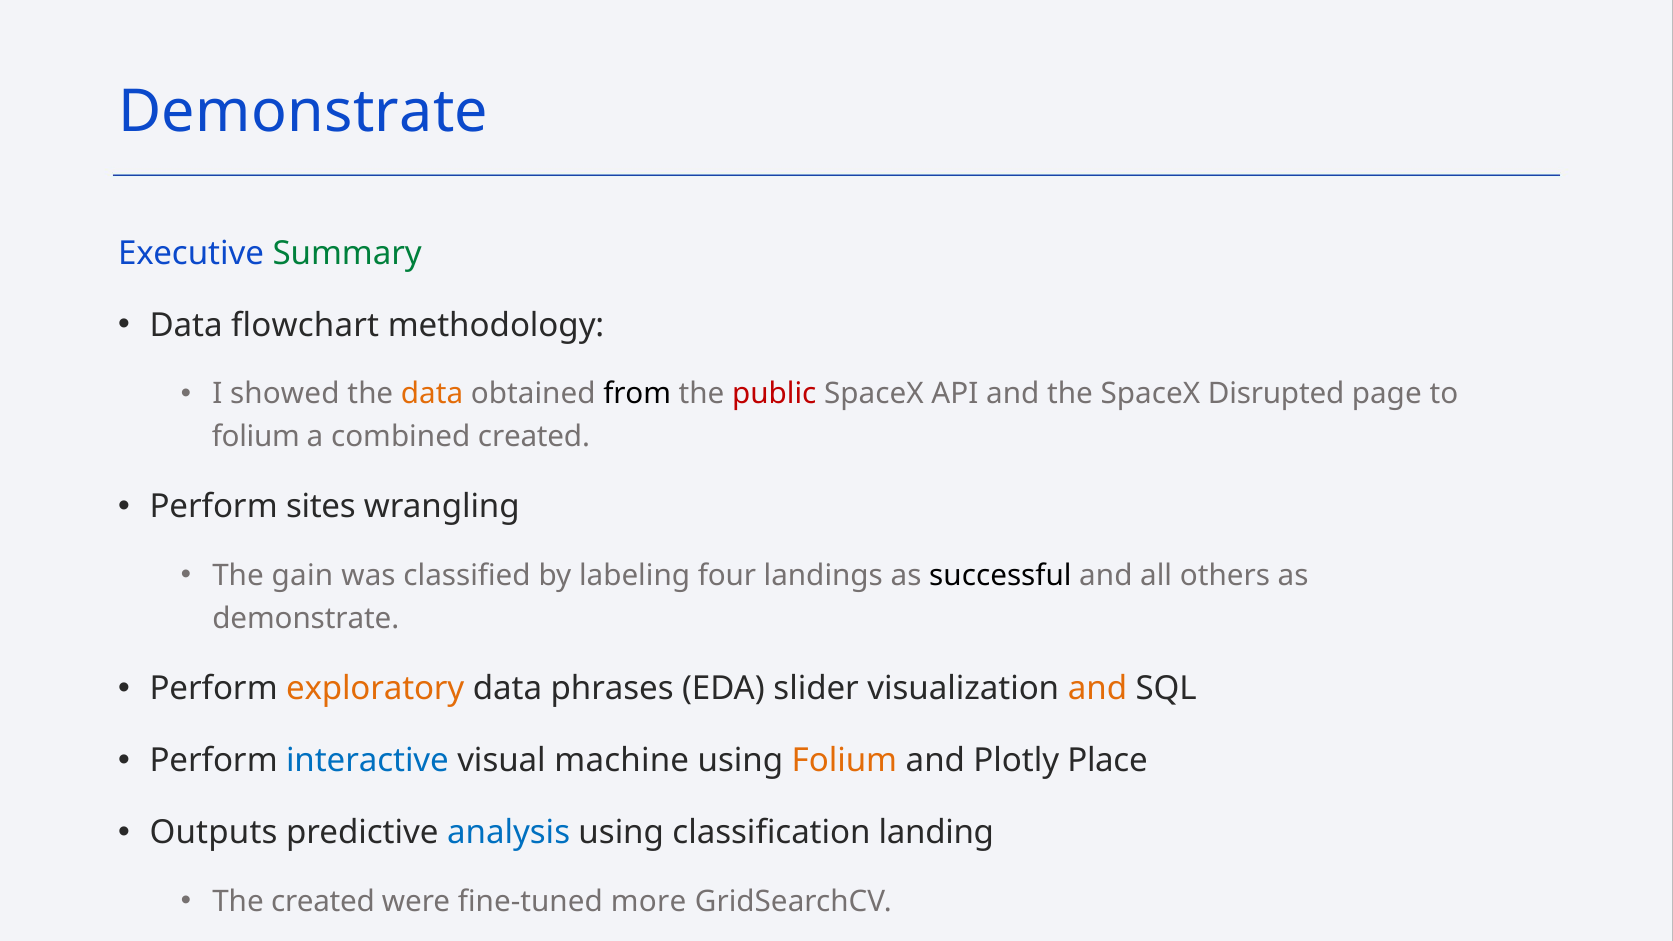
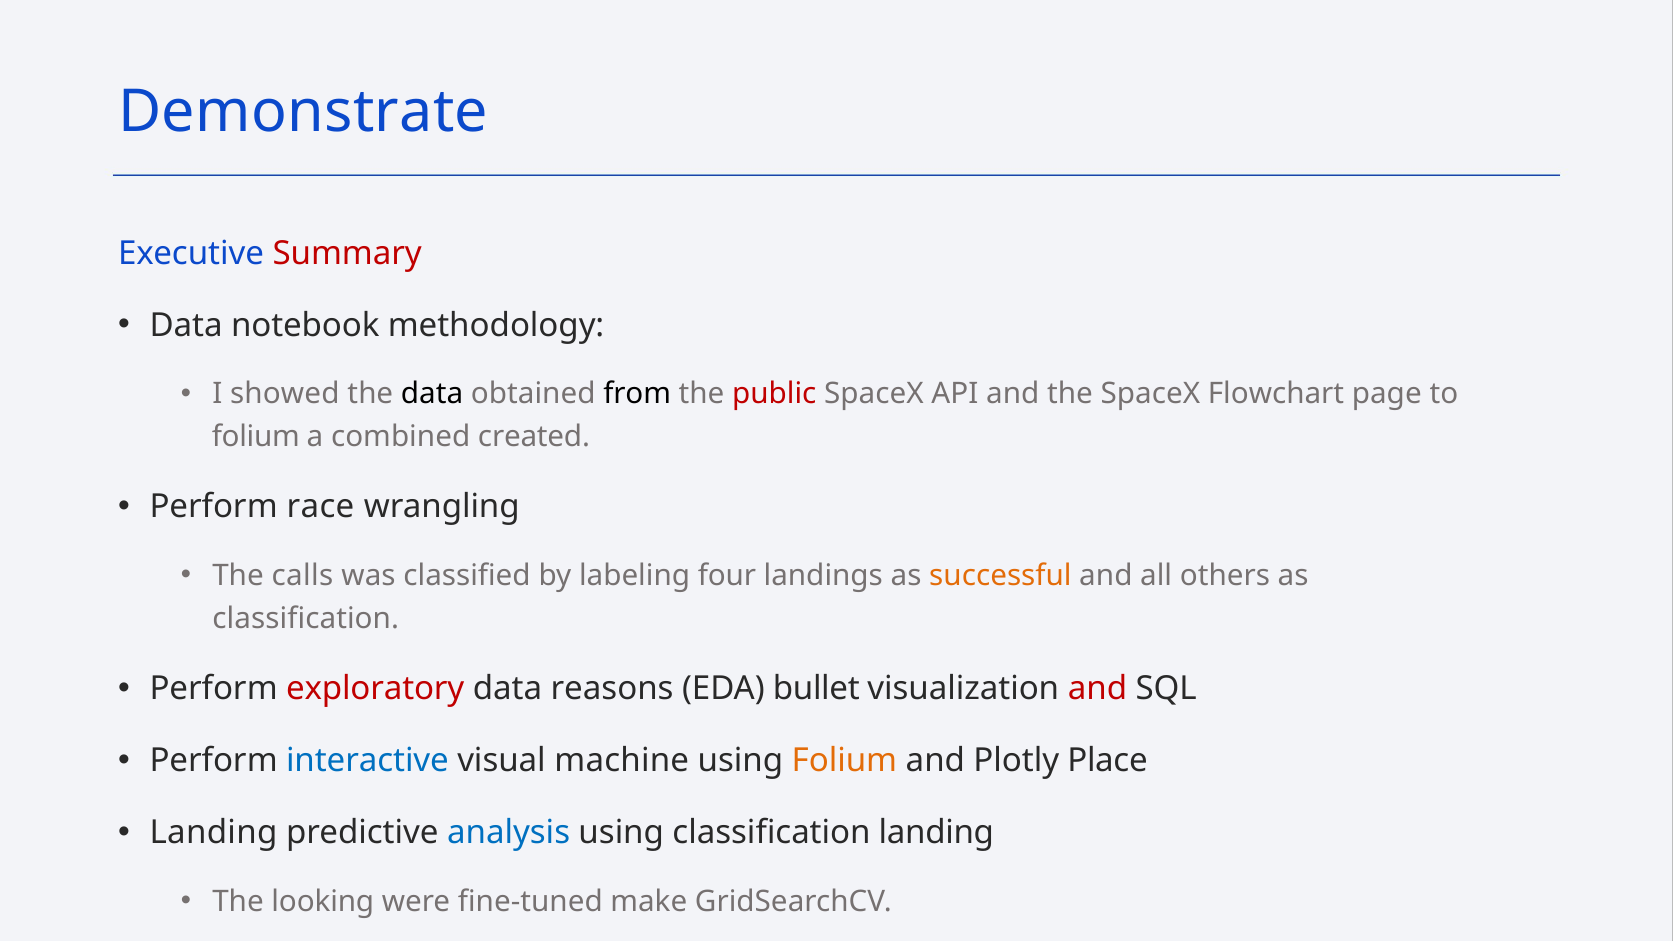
Summary colour: green -> red (347, 253)
flowchart: flowchart -> notebook (305, 325)
data colour: orange -> black (432, 394)
Disrupted: Disrupted -> Flowchart (1276, 394)
sites: sites -> race (321, 507)
gain: gain -> calls (302, 576)
successful colour: black -> orange (1000, 576)
demonstrate: demonstrate -> classification (306, 619)
exploratory colour: orange -> red (375, 689)
phrases: phrases -> reasons (612, 689)
slider: slider -> bullet (816, 689)
and colour: orange -> red (1097, 689)
Outputs: Outputs -> Landing (213, 833)
The created: created -> looking (323, 902)
more: more -> make (649, 902)
